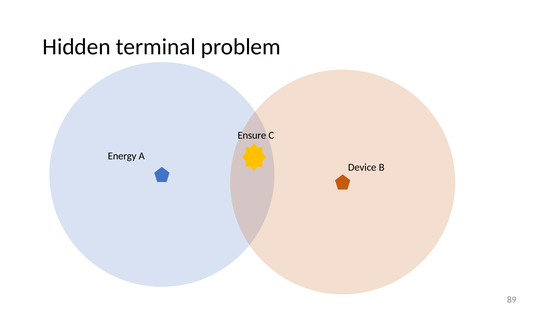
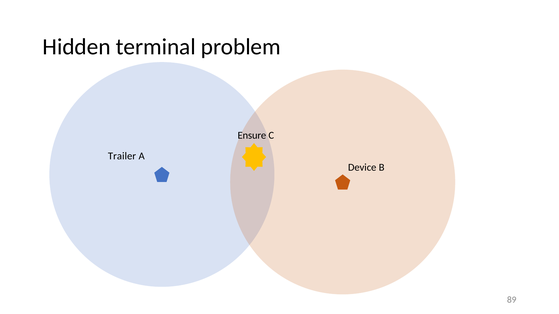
Energy: Energy -> Trailer (122, 156)
